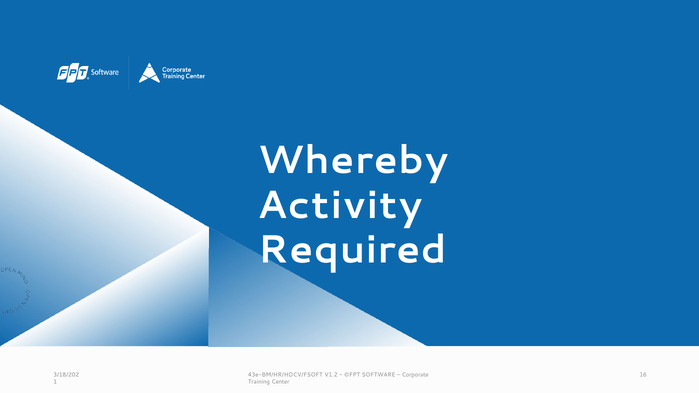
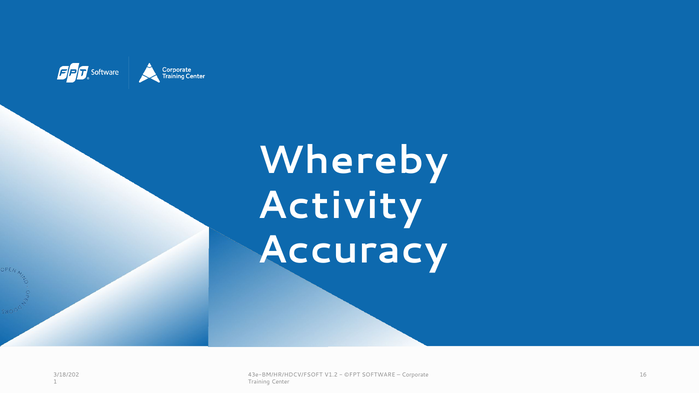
Required: Required -> Accuracy (352, 250)
